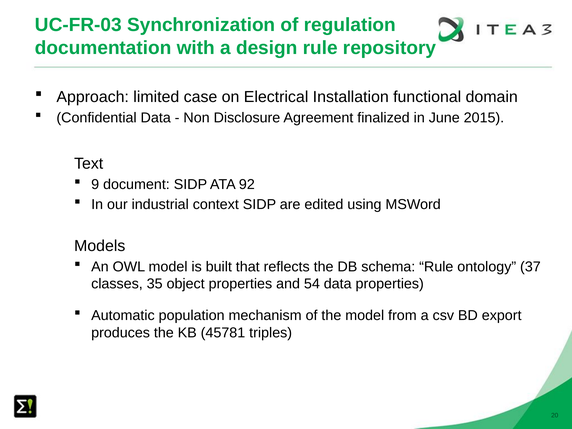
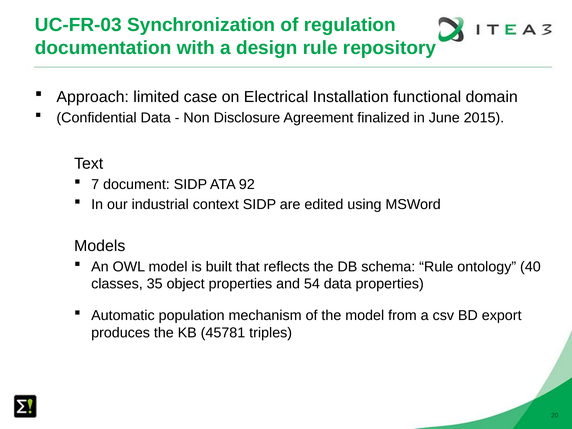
9: 9 -> 7 (95, 184)
37: 37 -> 40 (530, 267)
